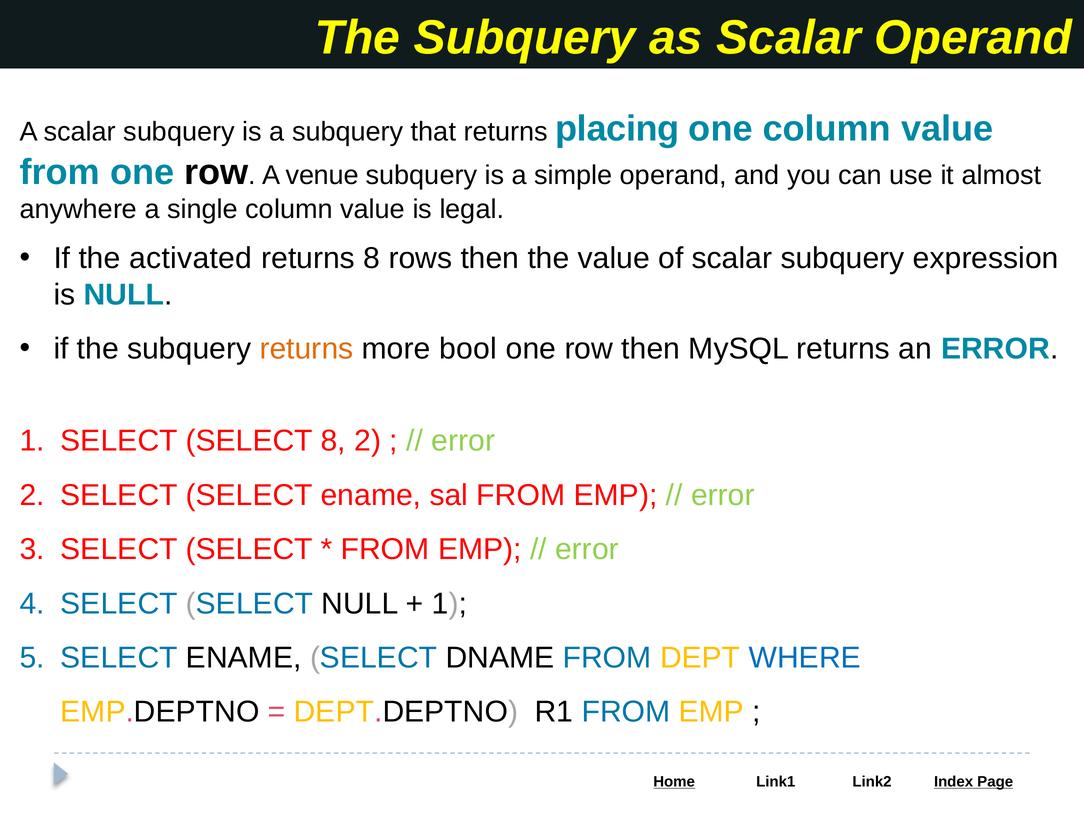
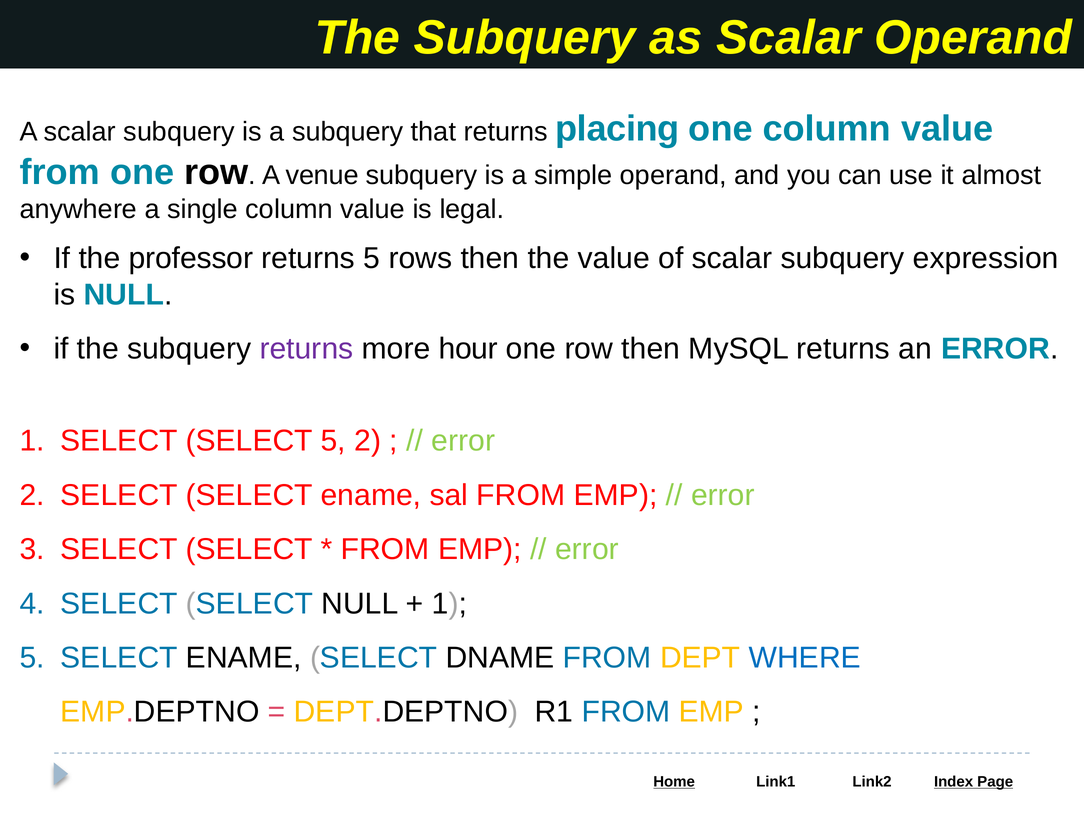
activated: activated -> professor (191, 258)
returns 8: 8 -> 5 (372, 258)
returns colour: orange -> purple (306, 349)
bool: bool -> hour (468, 349)
SELECT 8: 8 -> 5 (333, 441)
